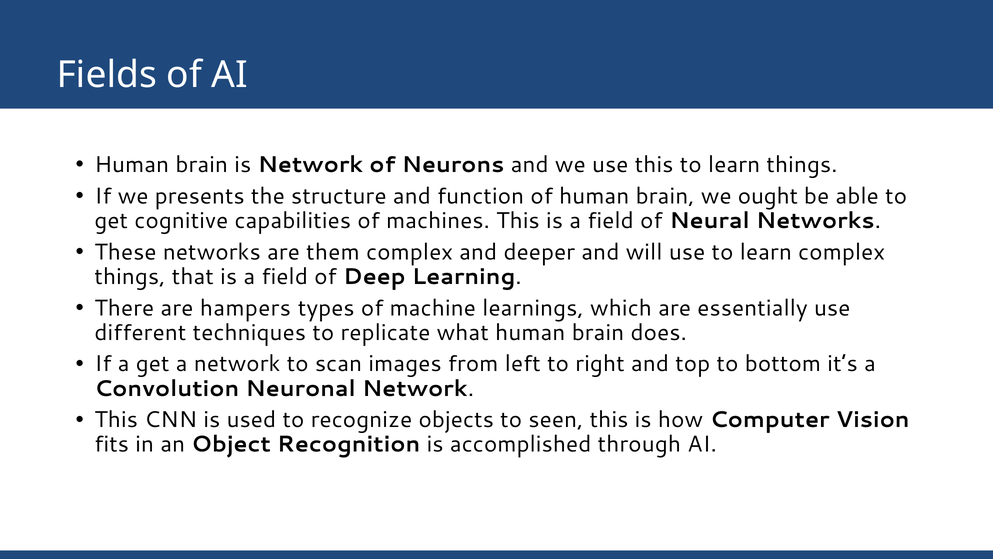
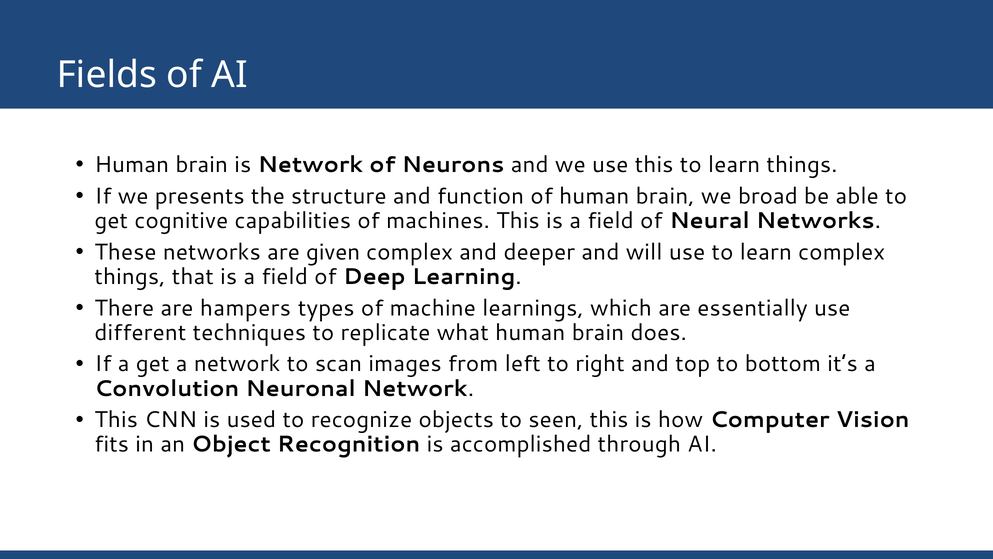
ought: ought -> broad (768, 196)
them: them -> given (333, 252)
